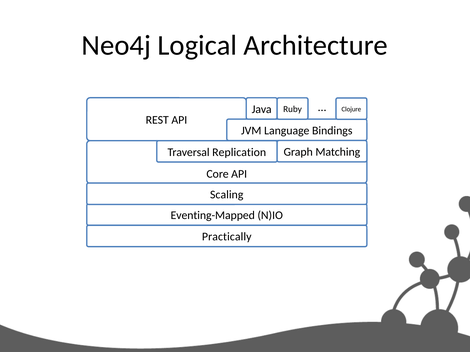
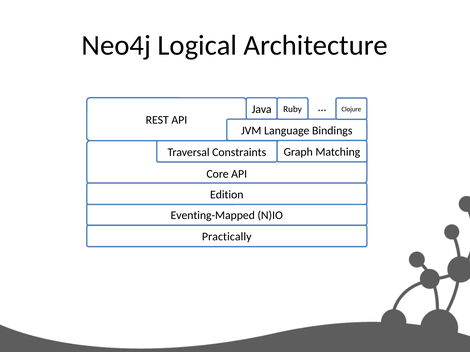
Replication: Replication -> Constraints (239, 152)
Scaling: Scaling -> Edition (227, 195)
